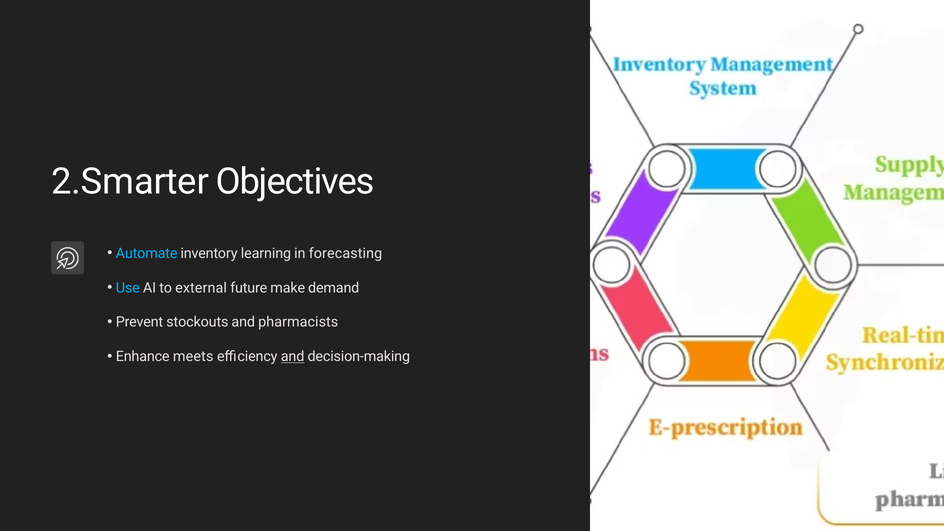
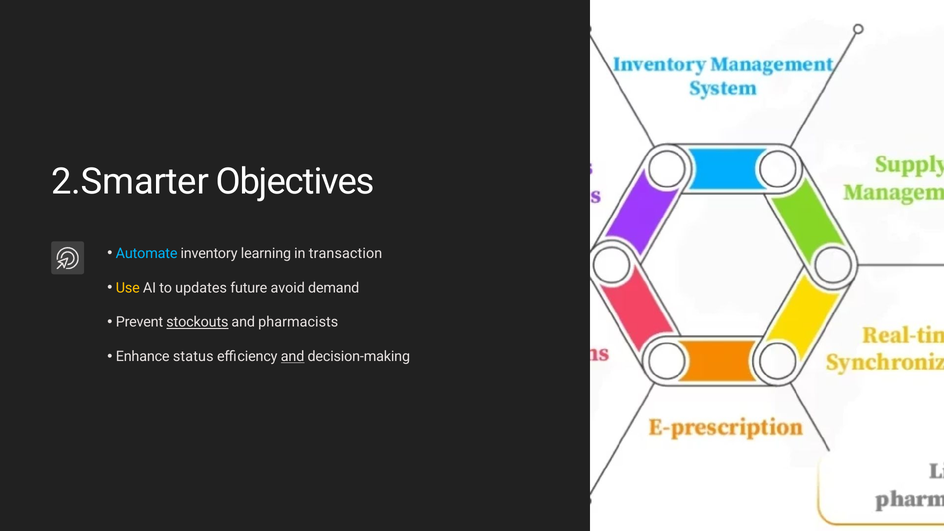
forecasting: forecasting -> transaction (345, 253)
Use colour: light blue -> yellow (128, 288)
external: external -> updates (201, 288)
make: make -> avoid (288, 288)
stockouts underline: none -> present (197, 322)
meets: meets -> status (193, 357)
